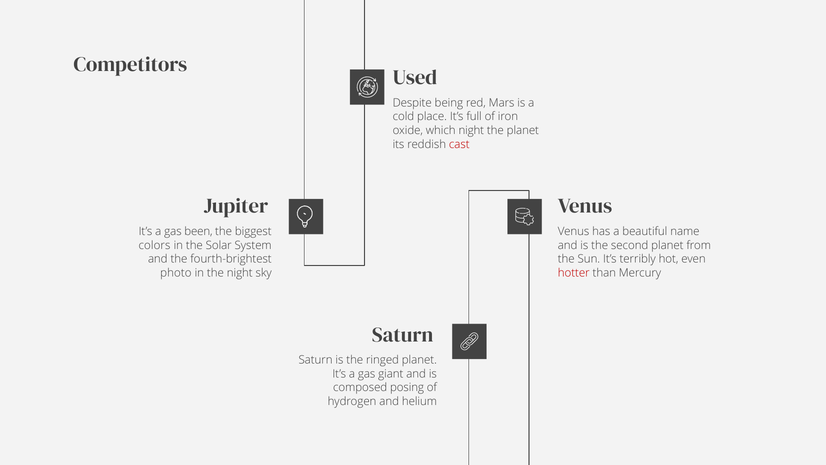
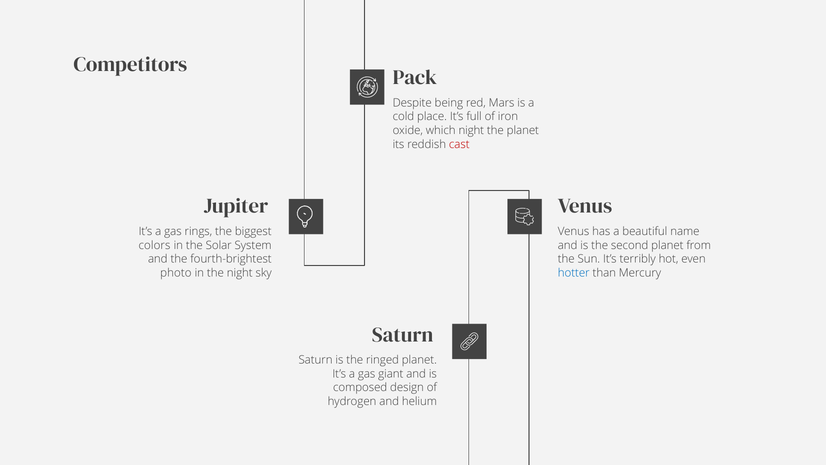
Used: Used -> Pack (415, 77)
been: been -> rings (198, 231)
hotter colour: red -> blue (574, 273)
posing: posing -> design (407, 387)
